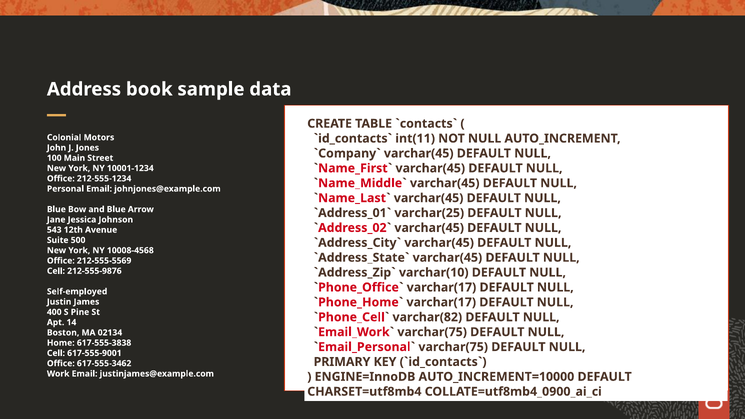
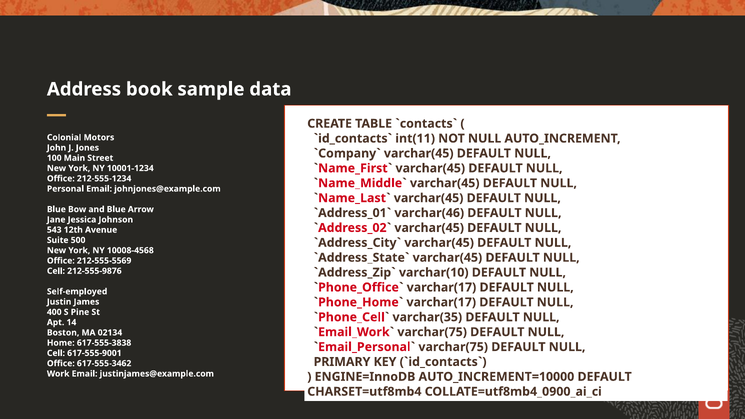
varchar(25: varchar(25 -> varchar(46 (429, 213)
varchar(82: varchar(82 -> varchar(35 (427, 317)
